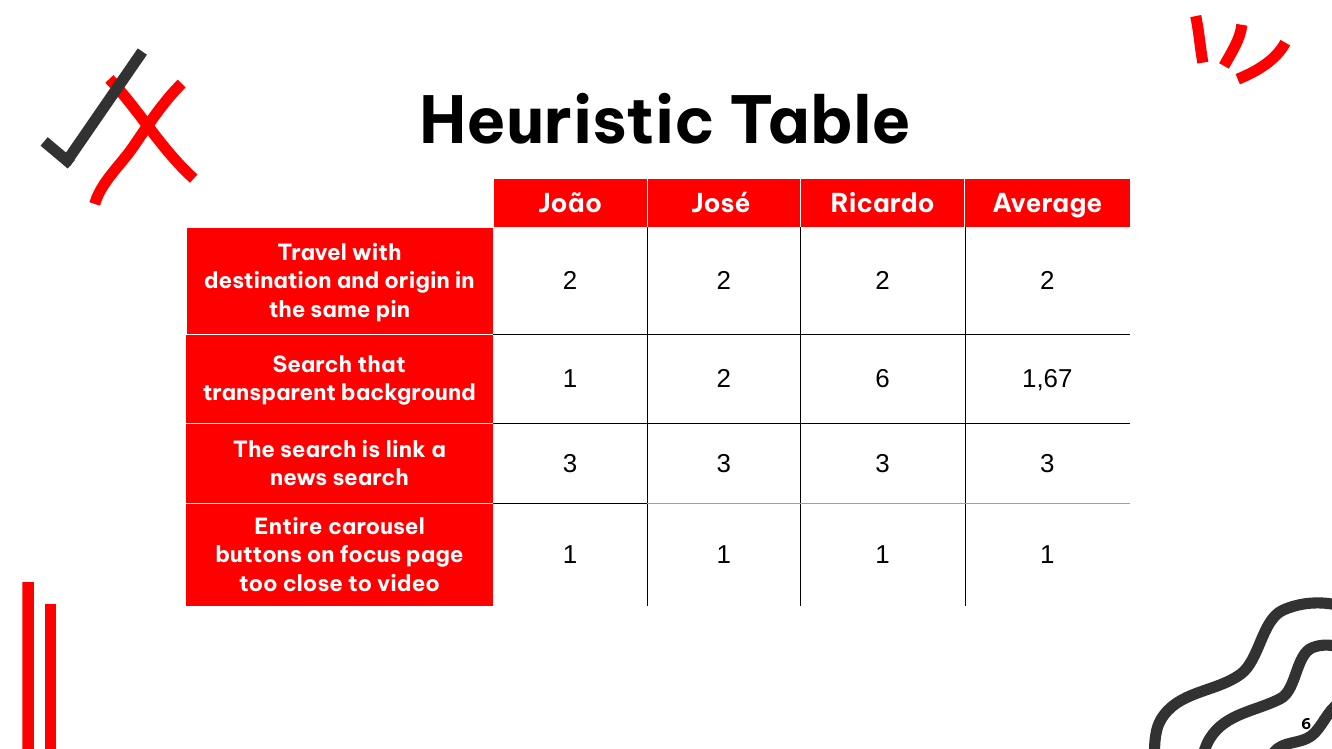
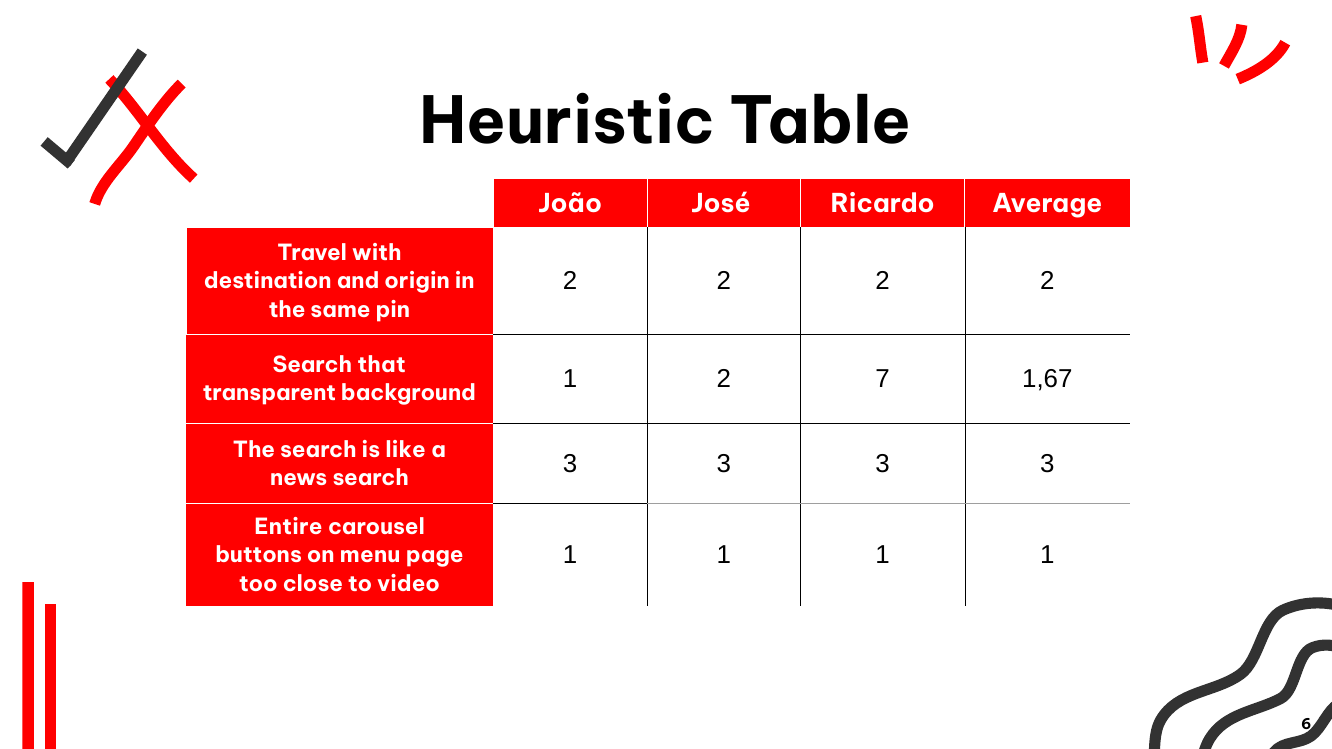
2 6: 6 -> 7 (883, 379)
link: link -> like (406, 450)
focus: focus -> menu (370, 556)
